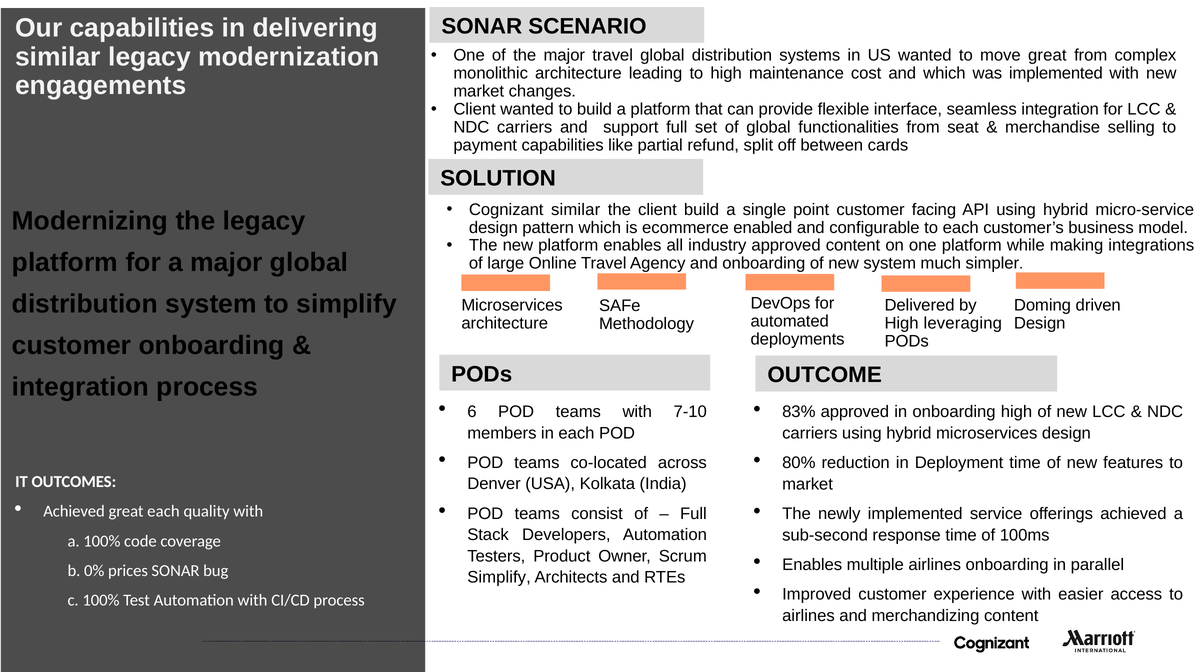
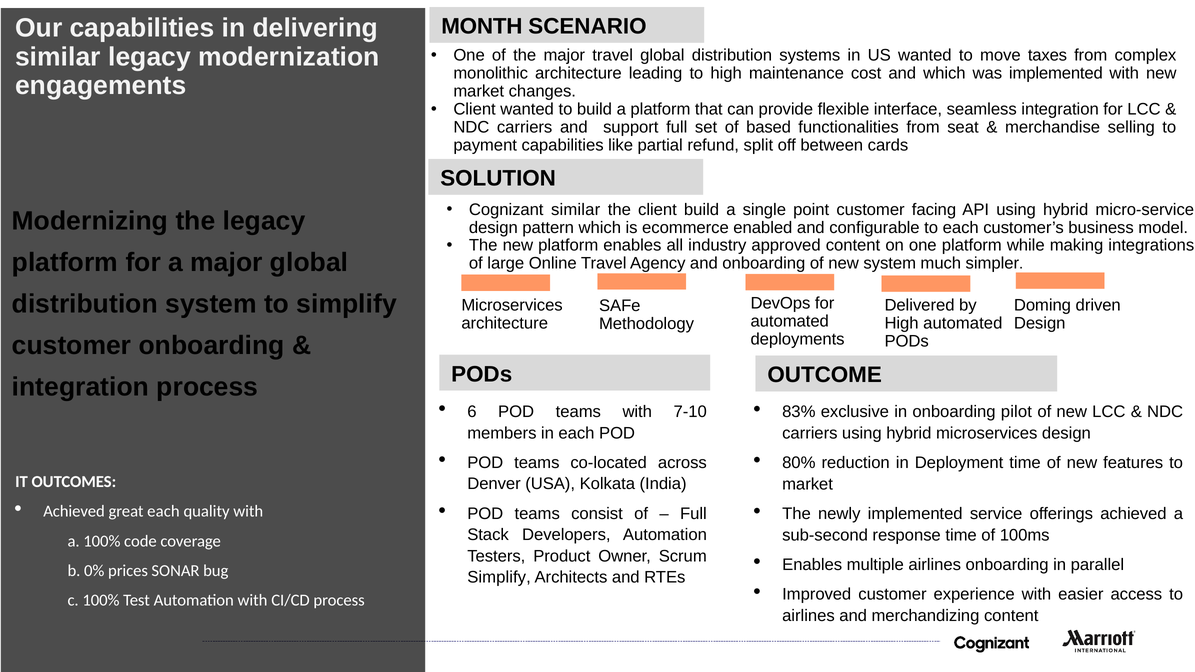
SONAR: SONAR -> MONTH (482, 27)
move great: great -> taxes (1047, 55)
of global: global -> based (769, 127)
High leveraging: leveraging -> automated (963, 323)
83% approved: approved -> exclusive (855, 412)
onboarding high: high -> pilot (1016, 412)
